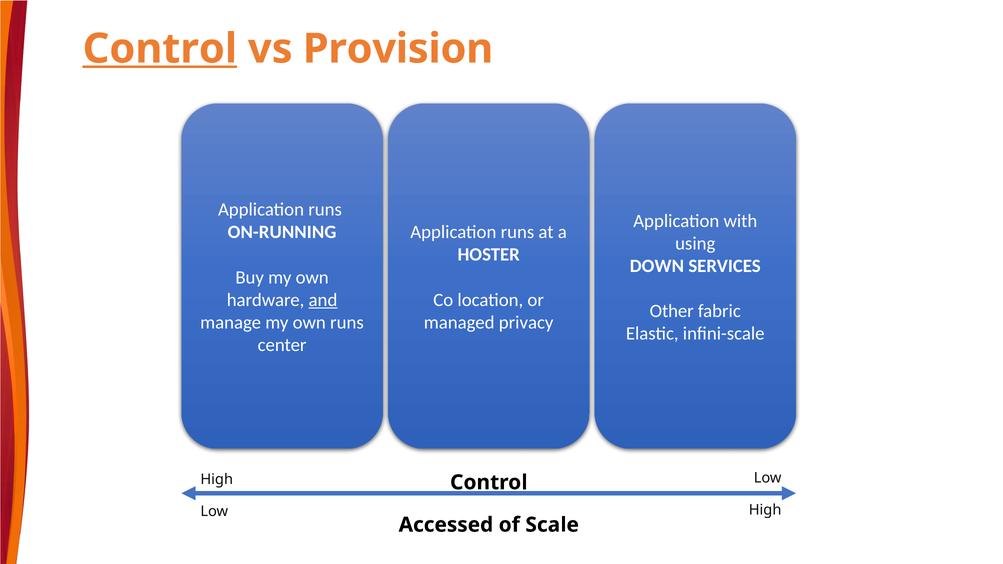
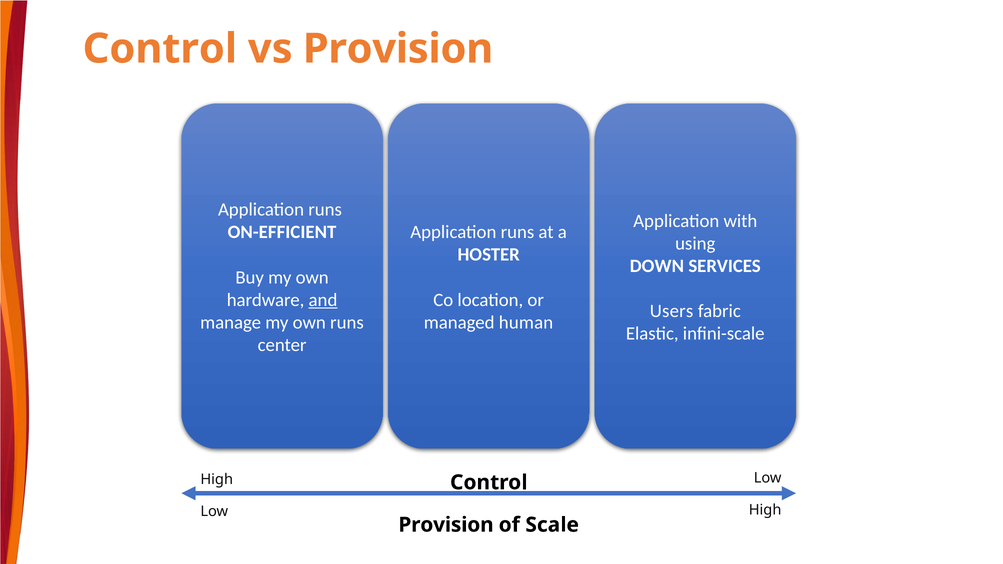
Control underline: present -> none (160, 49)
ON-RUNNING: ON-RUNNING -> ON-EFFICIENT (282, 232)
Other: Other -> Users (672, 311)
privacy: privacy -> human (526, 323)
Accessed: Accessed -> Provision (446, 525)
